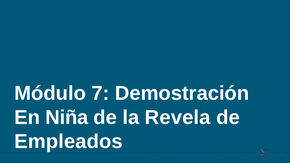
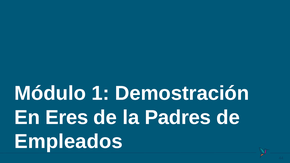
7: 7 -> 1 (100, 93)
Niña: Niña -> Eres (67, 117)
Revela: Revela -> Padres (178, 117)
